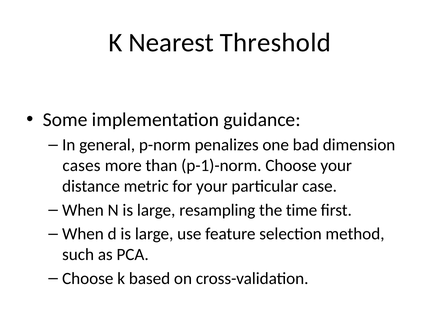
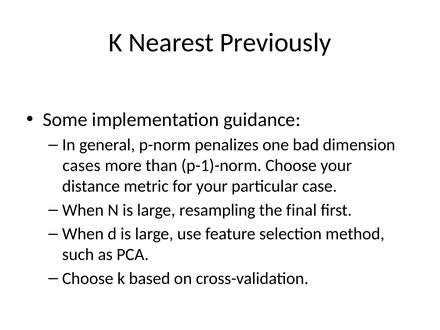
Threshold: Threshold -> Previously (276, 43)
time: time -> final (301, 210)
